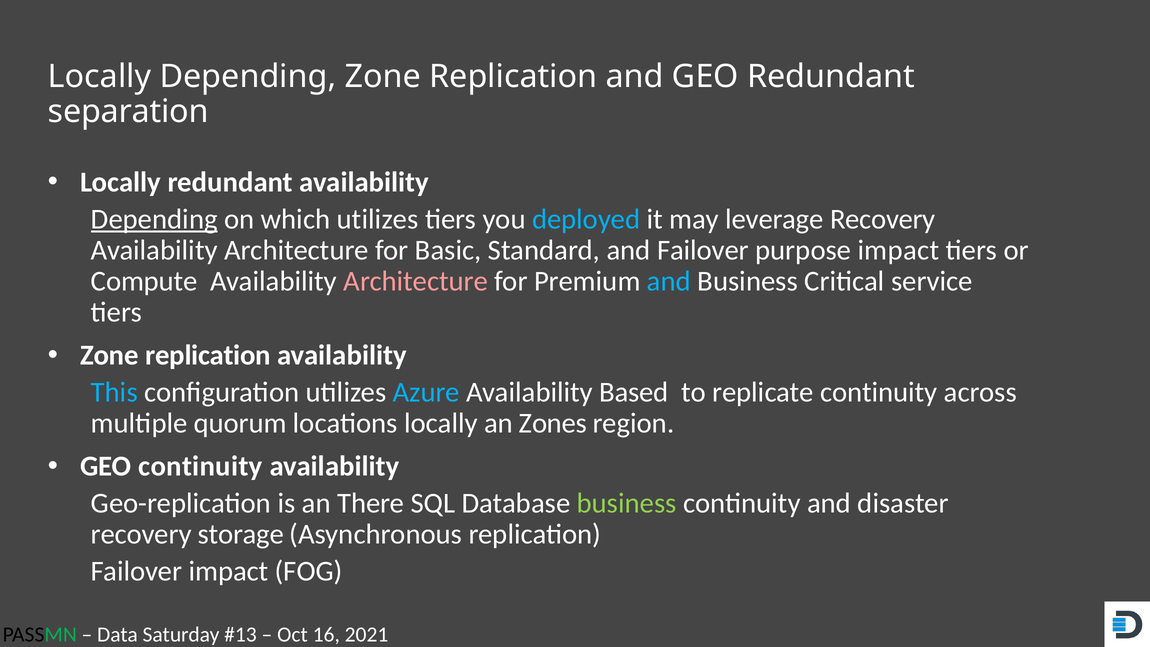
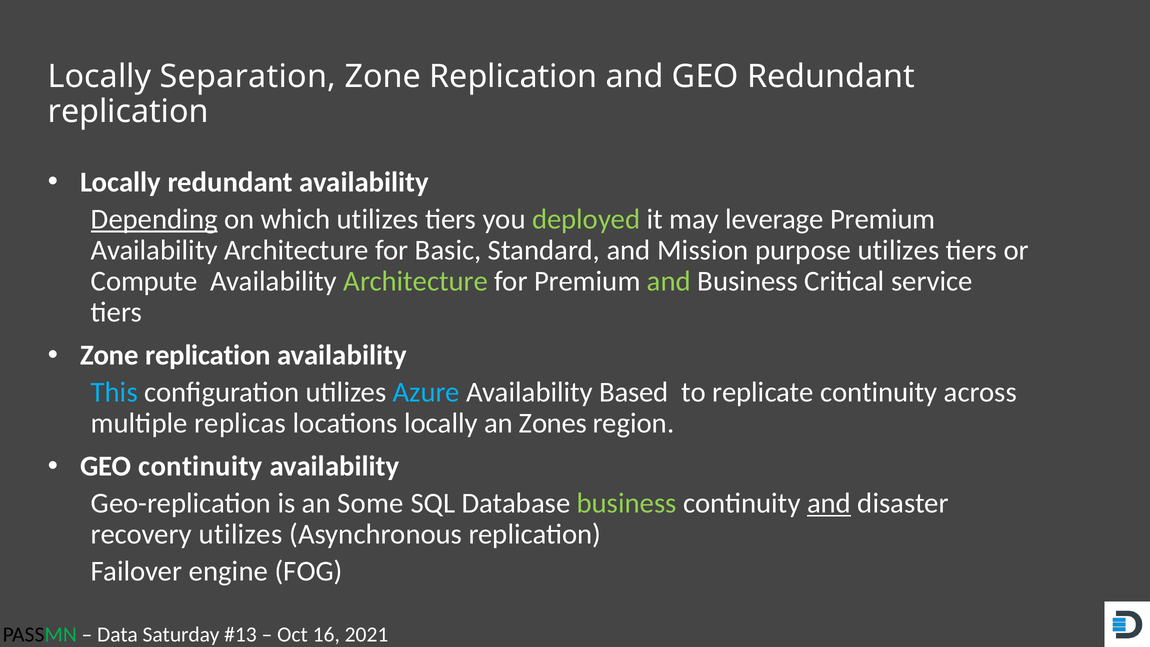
Locally Depending: Depending -> Separation (248, 77)
separation: separation -> replication (128, 112)
deployed colour: light blue -> light green (586, 219)
leverage Recovery: Recovery -> Premium (883, 219)
and Failover: Failover -> Mission (703, 250)
purpose impact: impact -> utilizes (898, 250)
Architecture colour: pink -> light green (416, 281)
and colour: light blue -> light green (669, 281)
quorum: quorum -> replicas (240, 423)
There: There -> Some (371, 503)
and underline: none -> present (829, 503)
recovery storage: storage -> utilizes (241, 534)
Failover impact: impact -> engine (228, 571)
